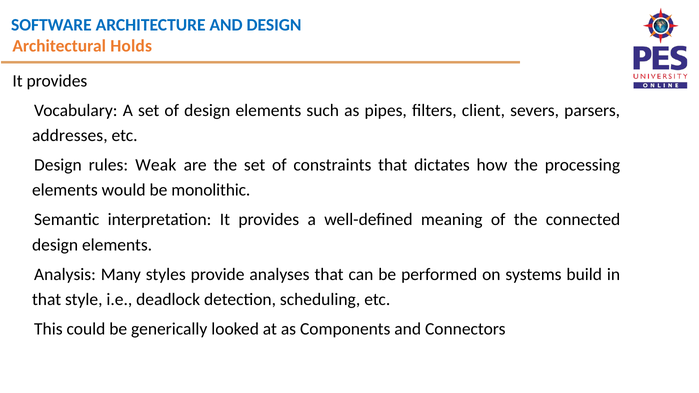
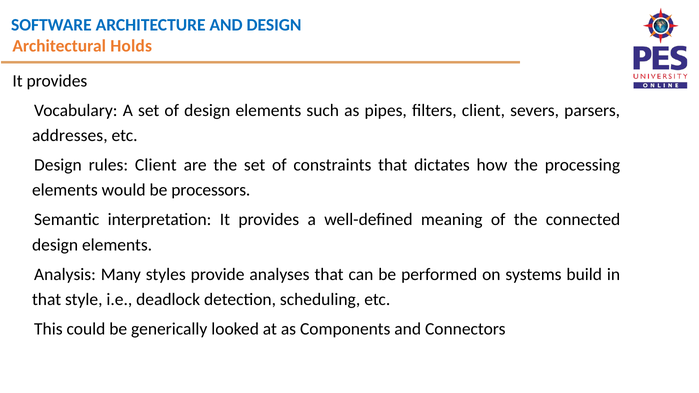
rules Weak: Weak -> Client (156, 165)
monolithic: monolithic -> processors (211, 190)
